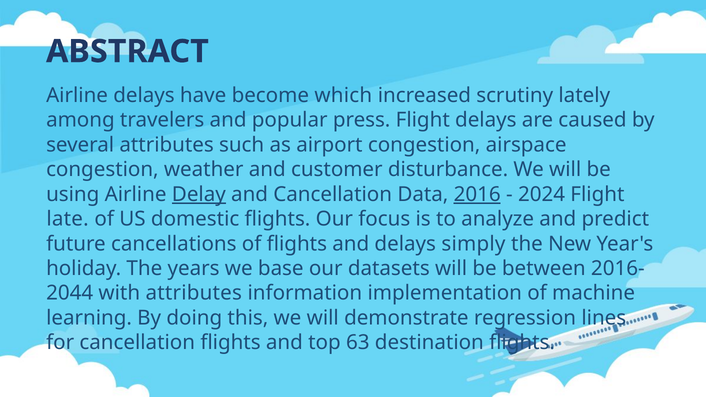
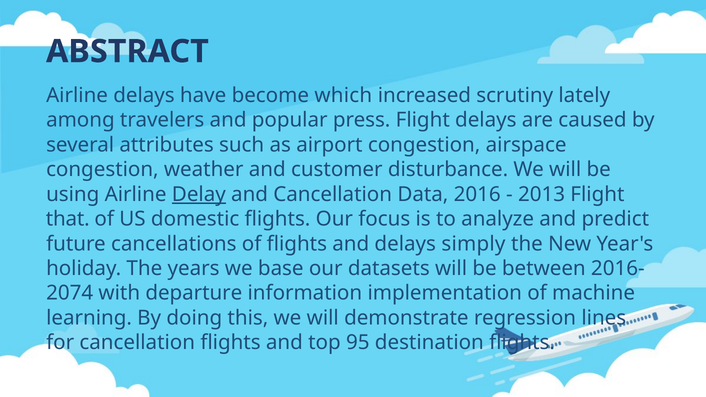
2016 underline: present -> none (477, 194)
2024: 2024 -> 2013 (542, 194)
late: late -> that (68, 219)
2044: 2044 -> 2074 (70, 293)
with attributes: attributes -> departure (194, 293)
63: 63 -> 95 (358, 343)
